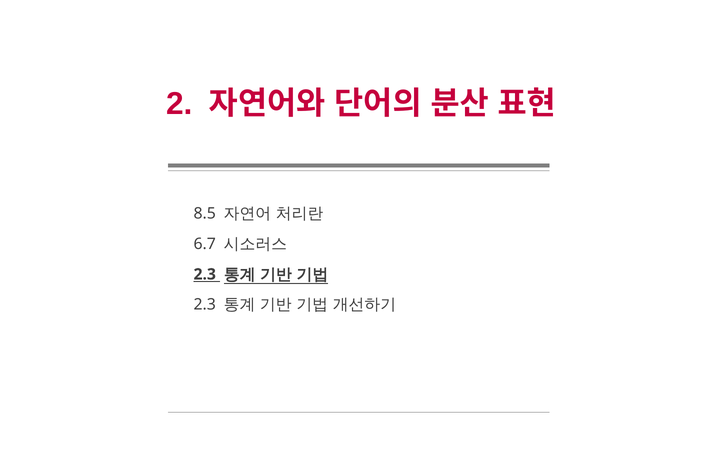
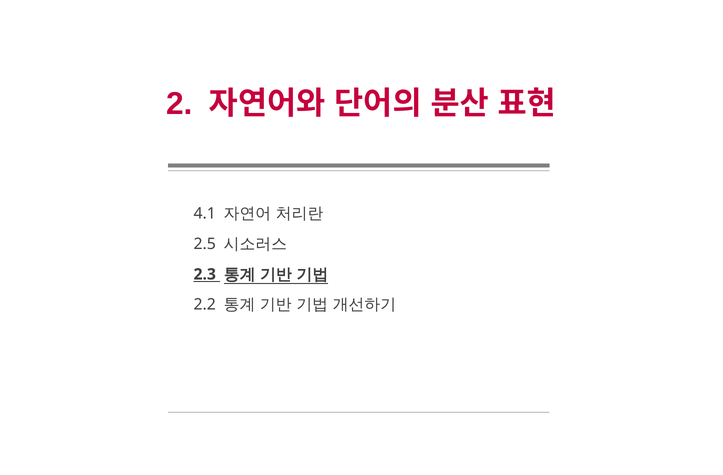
8.5: 8.5 -> 4.1 (205, 214)
6.7: 6.7 -> 2.5 (205, 244)
2.3: 2.3 -> 2.2 (205, 305)
